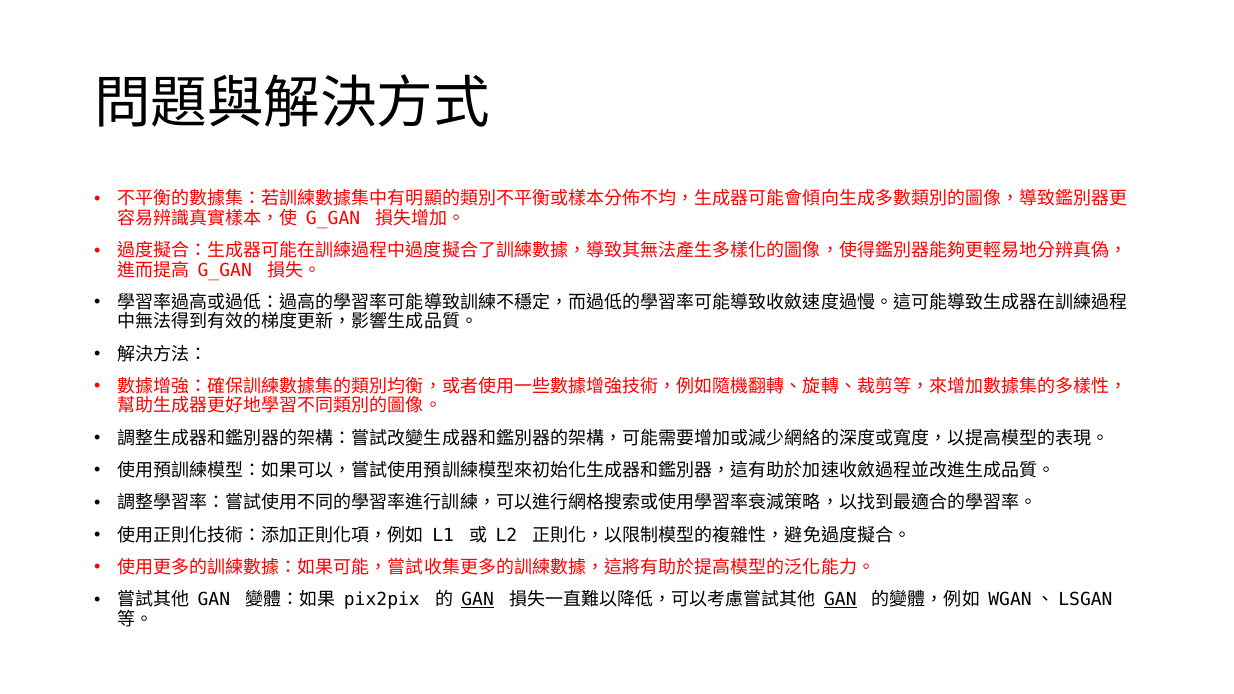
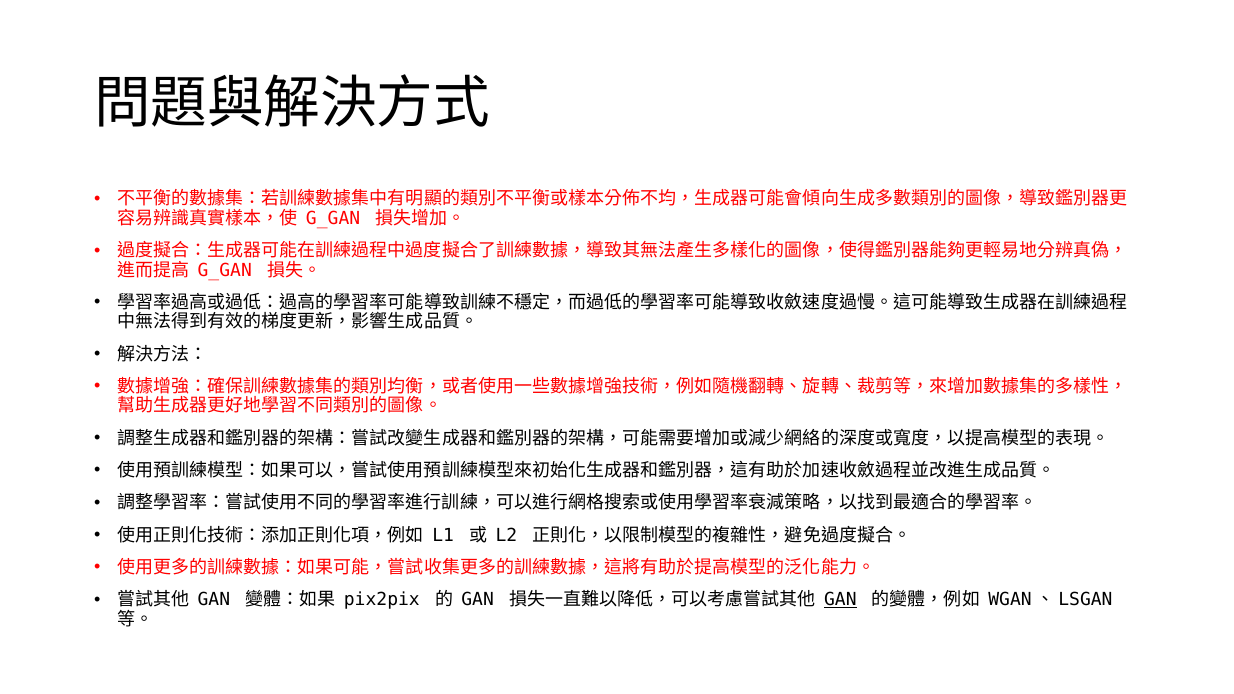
GAN underline: present -> none (478, 600)
